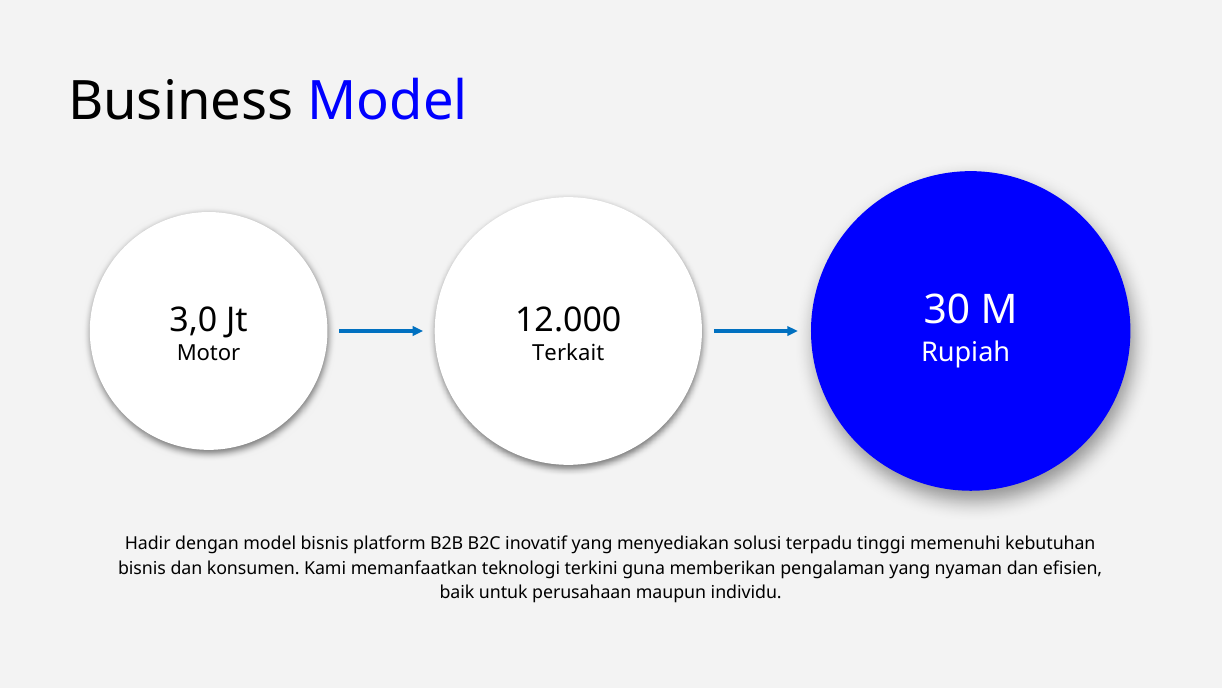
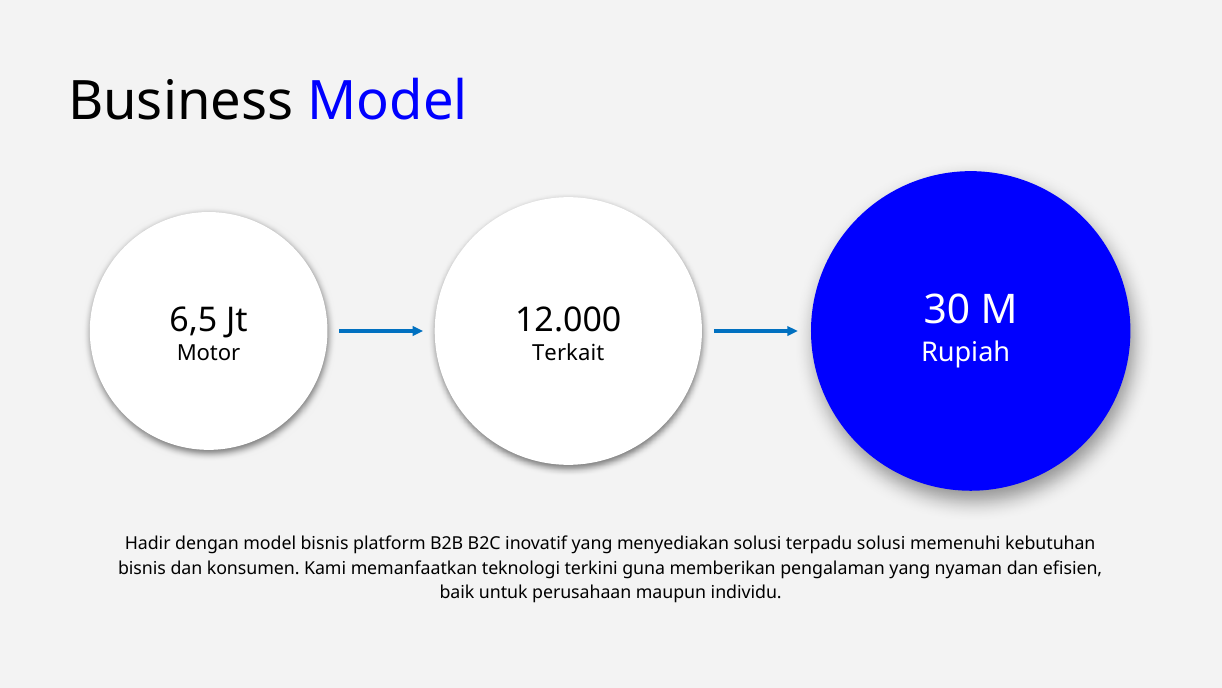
3,0: 3,0 -> 6,5 (193, 320)
terpadu tinggi: tinggi -> solusi (881, 543)
